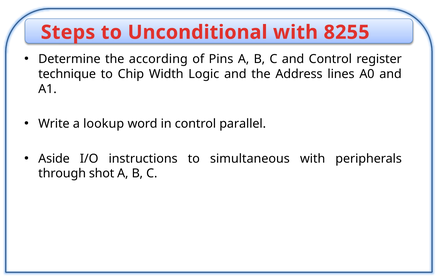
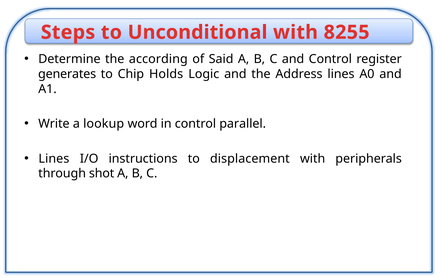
Pins: Pins -> Said (221, 59)
technique: technique -> generates (67, 74)
Width: Width -> Holds (166, 74)
Aside: Aside -> Lines (54, 159)
simultaneous: simultaneous -> displacement (250, 159)
